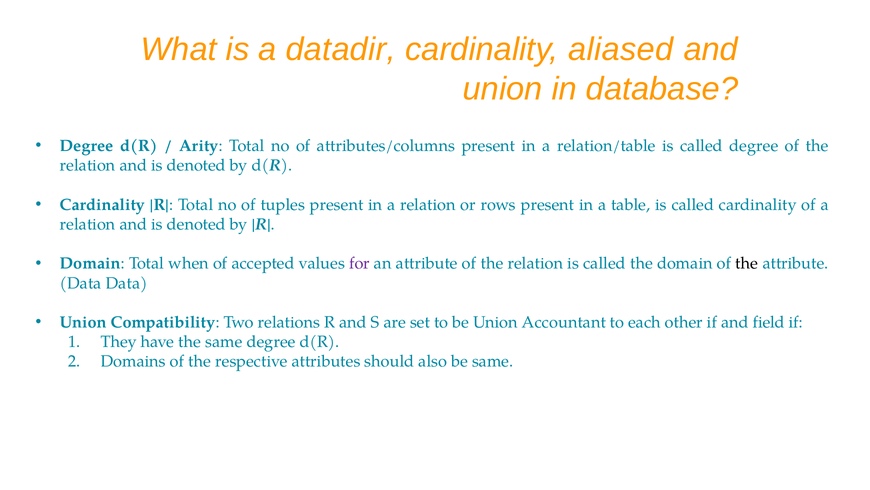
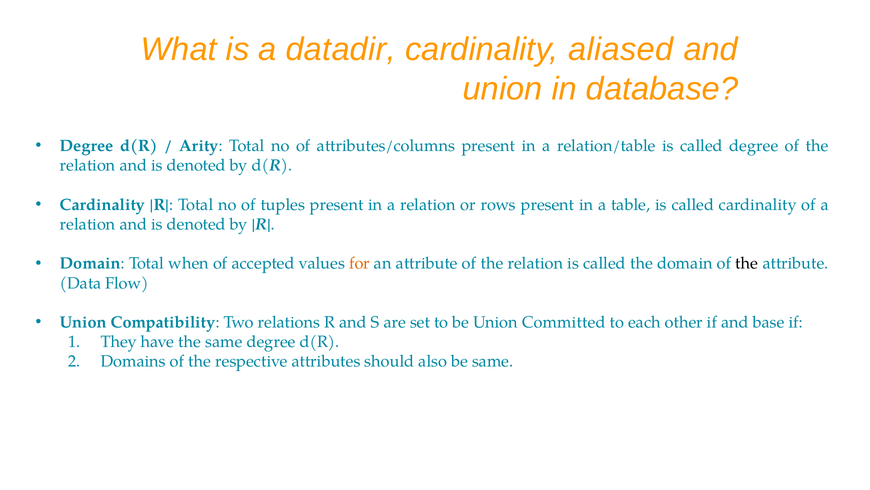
for colour: purple -> orange (360, 263)
Data Data: Data -> Flow (127, 283)
Accountant: Accountant -> Committed (564, 322)
field: field -> base (769, 322)
